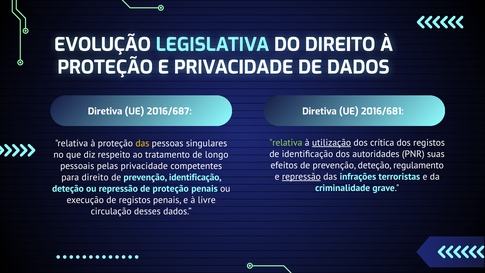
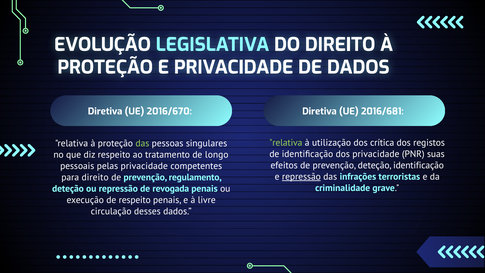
2016/687: 2016/687 -> 2016/670 (169, 111)
utilização underline: present -> none (332, 143)
das colour: yellow -> light green (142, 143)
dos autoridades: autoridades -> privacidade (376, 154)
deteção regulamento: regulamento -> identificação (419, 165)
prevenção identificação: identificação -> regulamento (195, 177)
de proteção: proteção -> revogada (171, 189)
de registos: registos -> respeito (135, 200)
